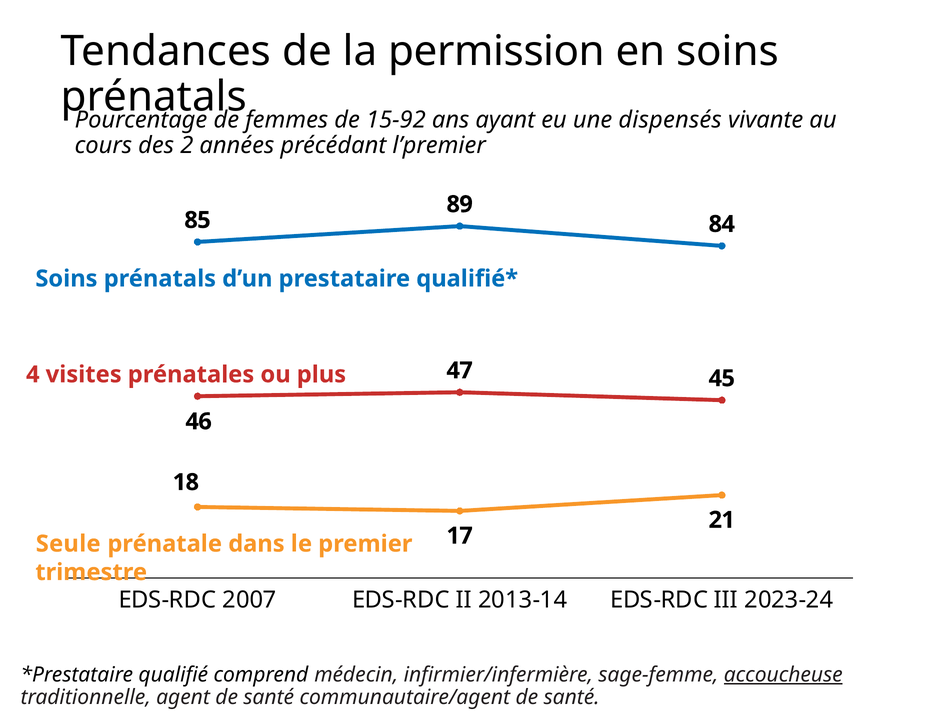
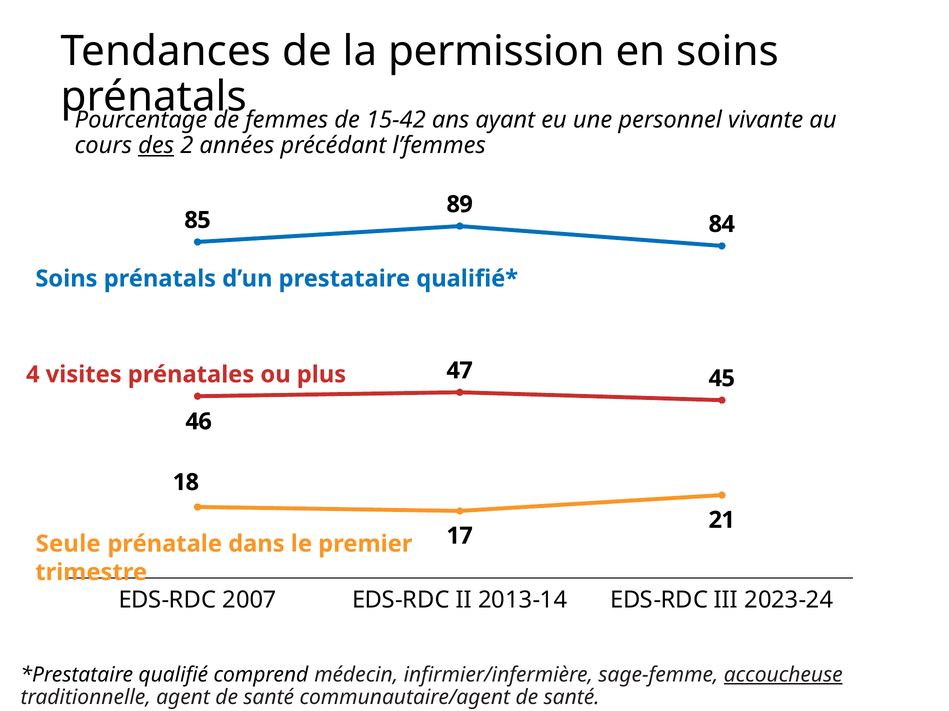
15-92: 15-92 -> 15-42 (396, 120)
dispensés: dispensés -> personnel (670, 120)
des underline: none -> present (156, 146)
l’premier: l’premier -> l’femmes (439, 146)
